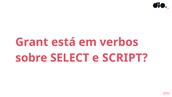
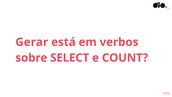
Grant: Grant -> Gerar (32, 42)
SCRIPT: SCRIPT -> COUNT (125, 58)
